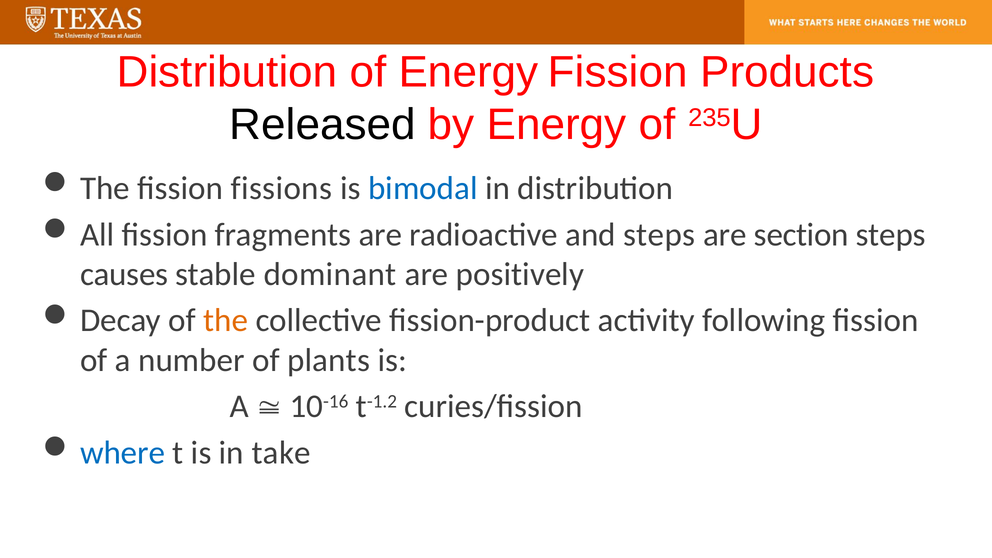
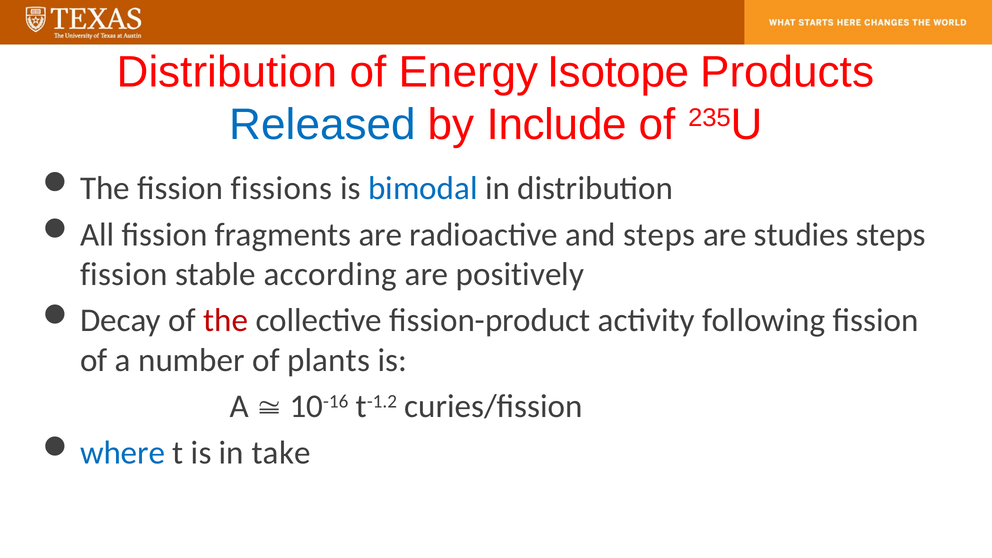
Energy Fission: Fission -> Isotope (618, 72)
Released colour: black -> blue (323, 125)
by Energy: Energy -> Include (557, 125)
section: section -> studies (801, 235)
causes: causes -> fission (124, 274)
dominant: dominant -> according (330, 274)
the colour: orange -> red (226, 321)
